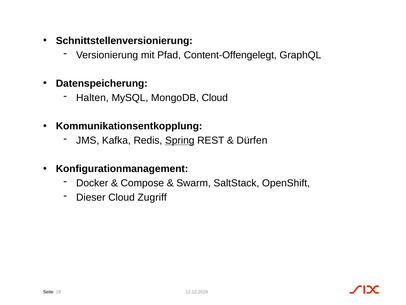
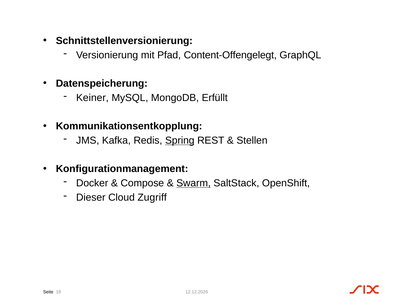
Halten: Halten -> Keiner (92, 98)
MongoDB Cloud: Cloud -> Erfüllt (215, 98)
Dürfen: Dürfen -> Stellen (252, 140)
Swarm underline: none -> present (194, 183)
